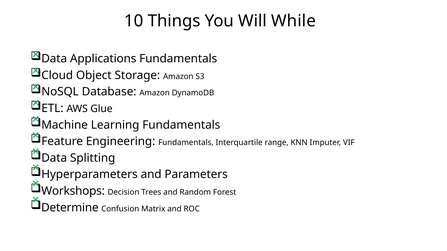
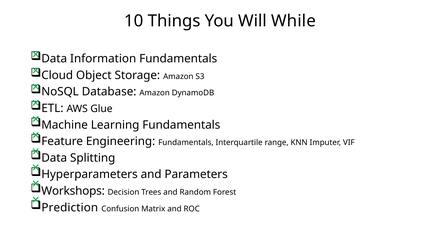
Applications: Applications -> Information (103, 59)
Determine: Determine -> Prediction (70, 208)
